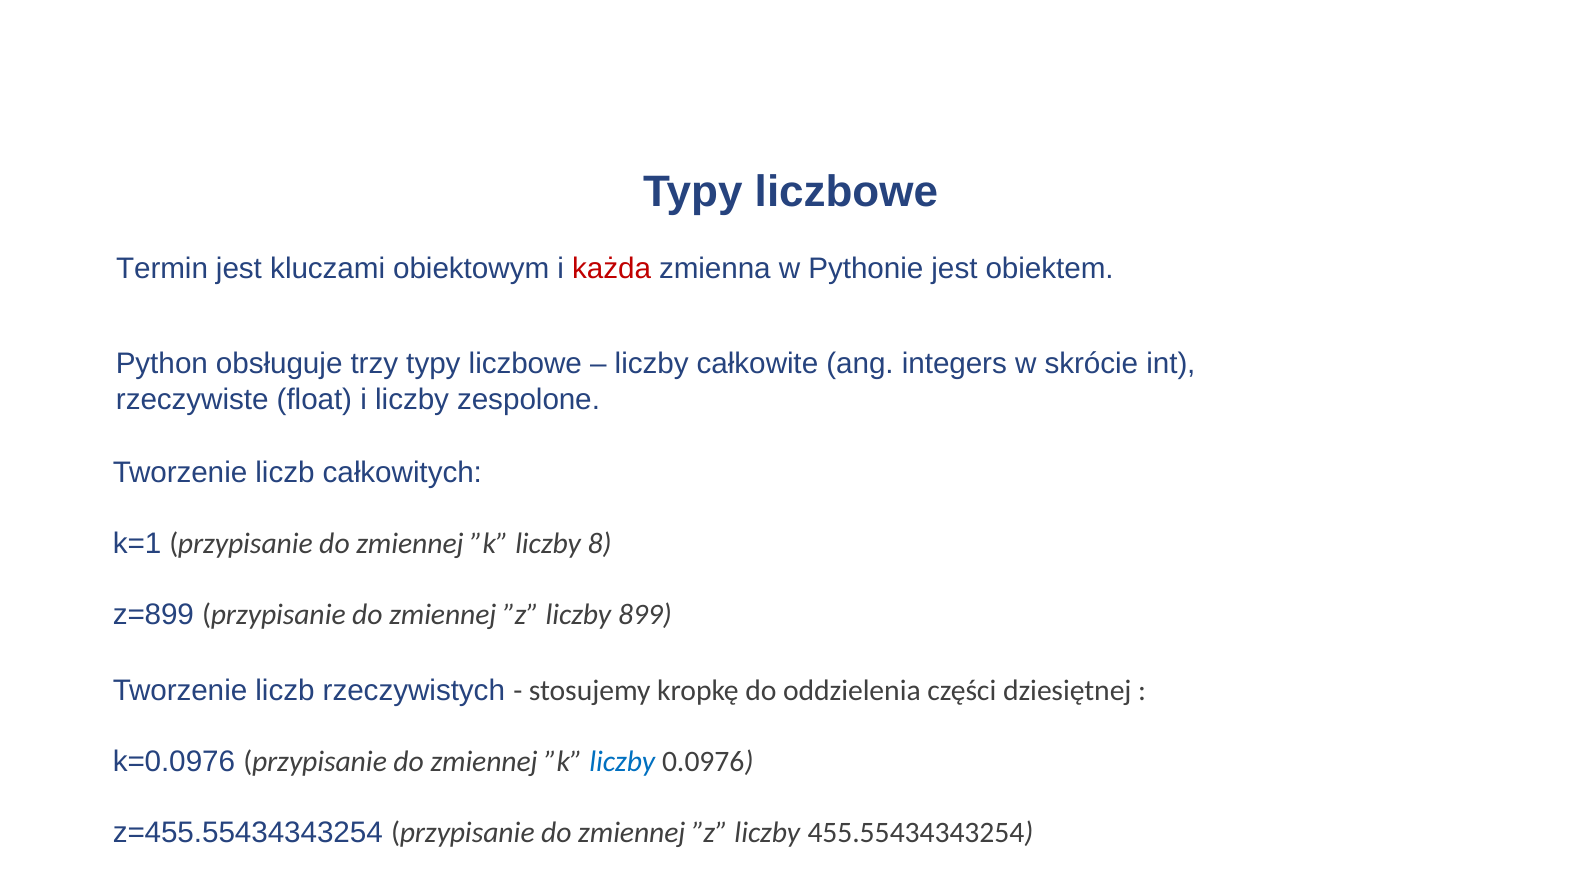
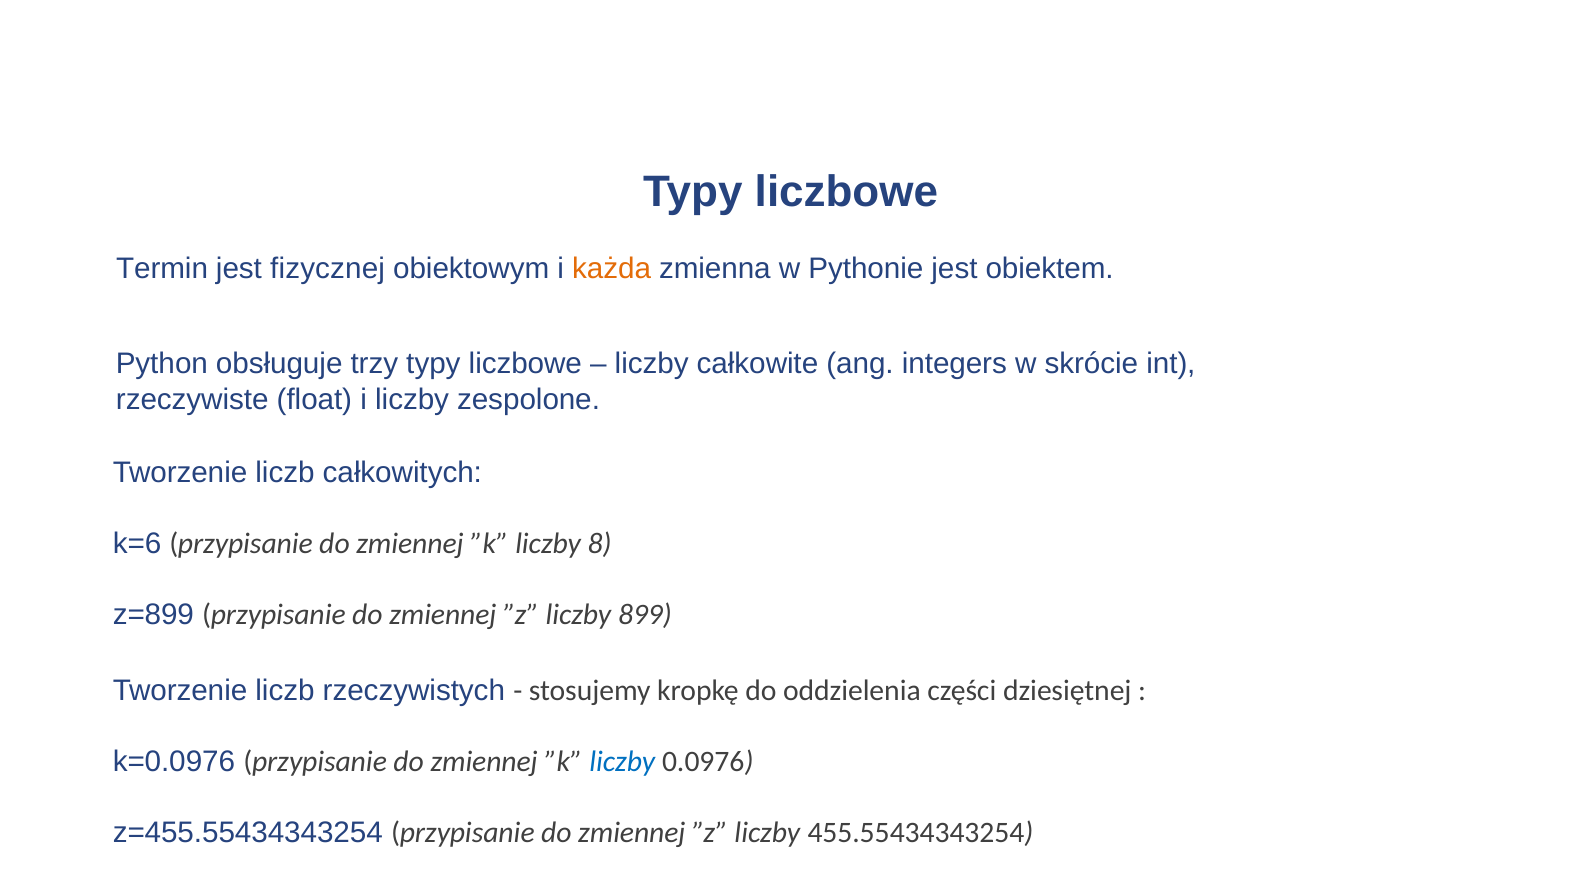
kluczami: kluczami -> fizycznej (328, 269)
każda colour: red -> orange (612, 269)
k=1: k=1 -> k=6 (137, 544)
